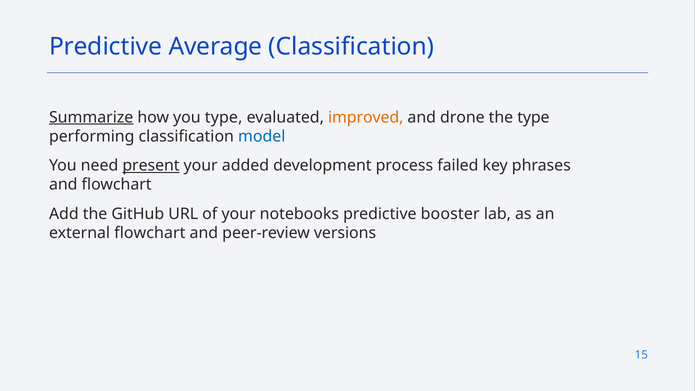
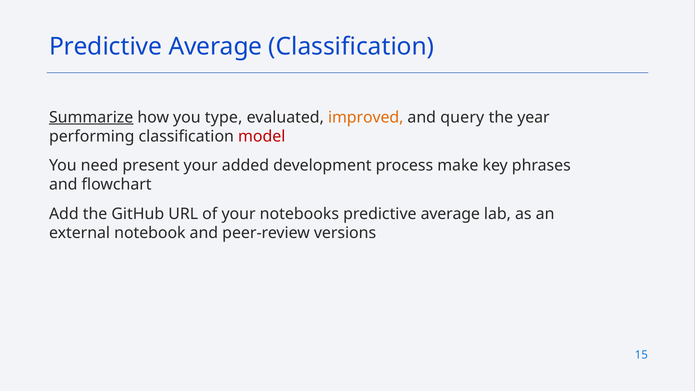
drone: drone -> query (462, 117)
the type: type -> year (533, 117)
model colour: blue -> red (262, 136)
present underline: present -> none (151, 166)
failed: failed -> make (458, 166)
booster: booster -> average (450, 214)
external flowchart: flowchart -> notebook (150, 233)
